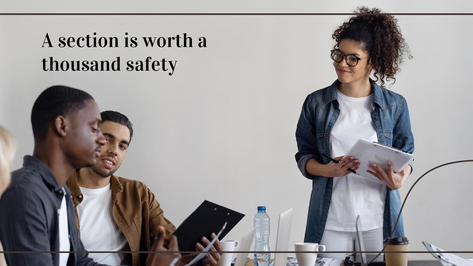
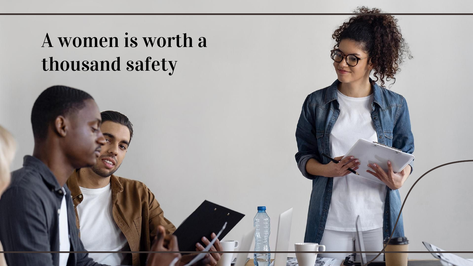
section: section -> women (89, 41)
